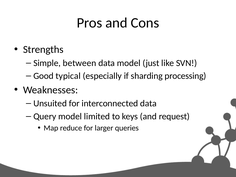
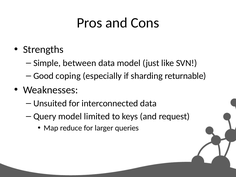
typical: typical -> coping (68, 76)
processing: processing -> returnable (185, 76)
